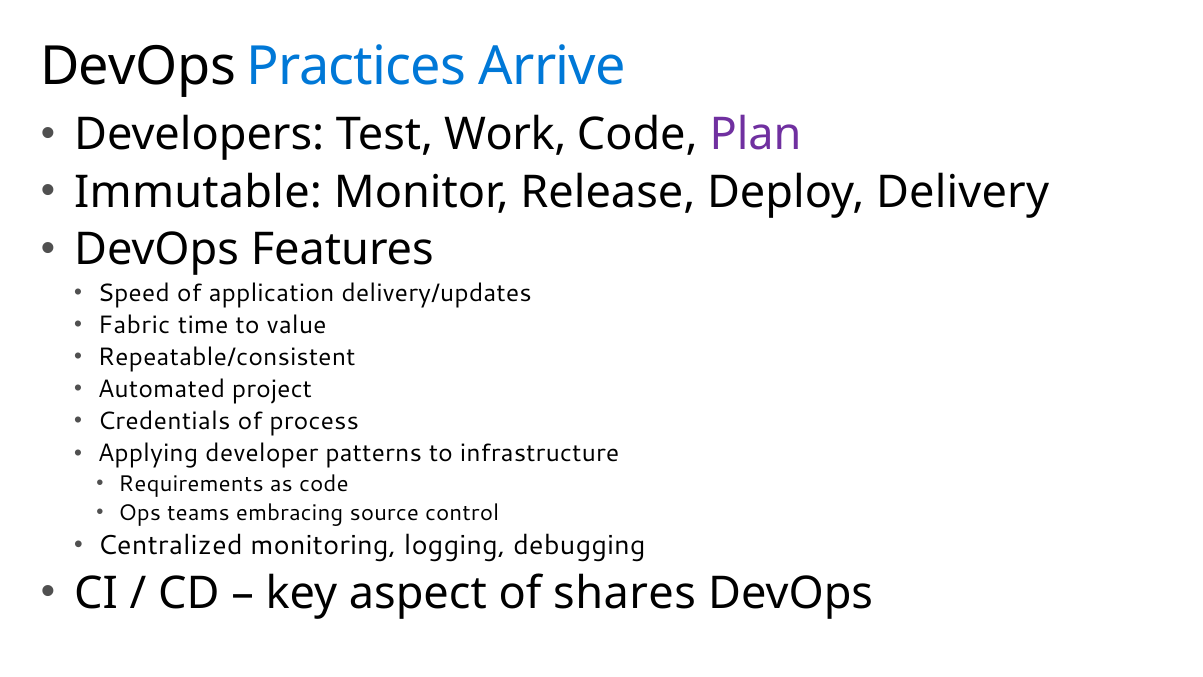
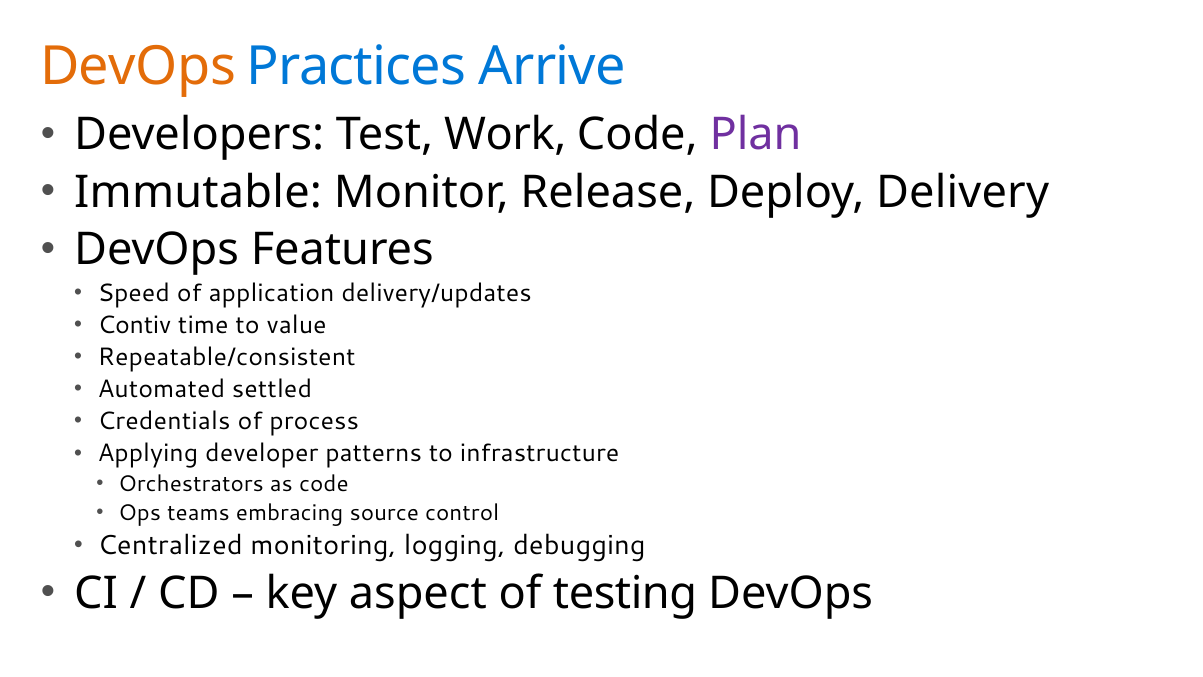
DevOps colour: black -> orange (138, 67)
Fabric: Fabric -> Contiv (134, 325)
project: project -> settled (272, 389)
Requirements: Requirements -> Orchestrators (191, 484)
shares: shares -> testing (625, 593)
